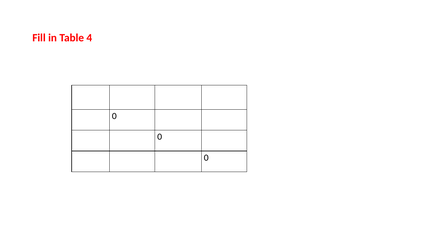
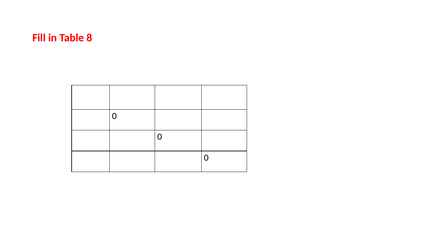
4: 4 -> 8 (89, 38)
